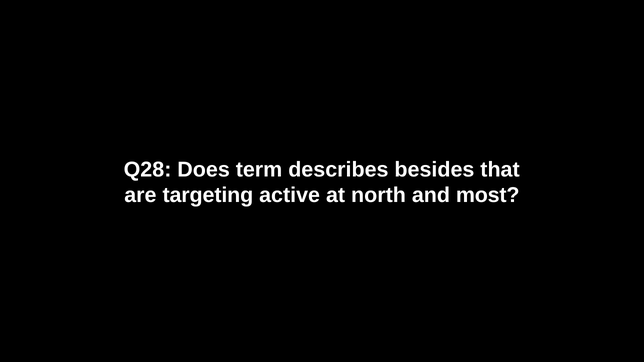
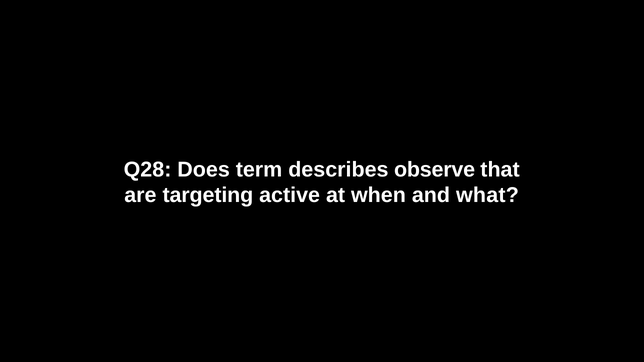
besides: besides -> observe (435, 170)
north: north -> when (378, 195)
most: most -> what (488, 195)
